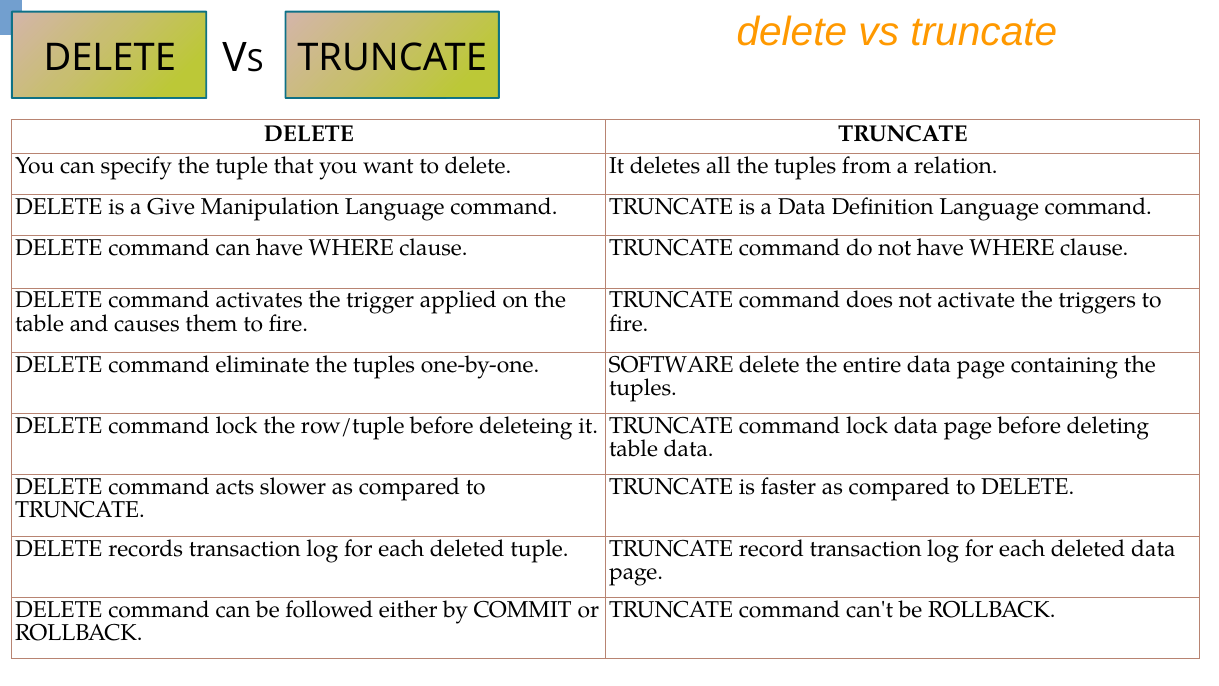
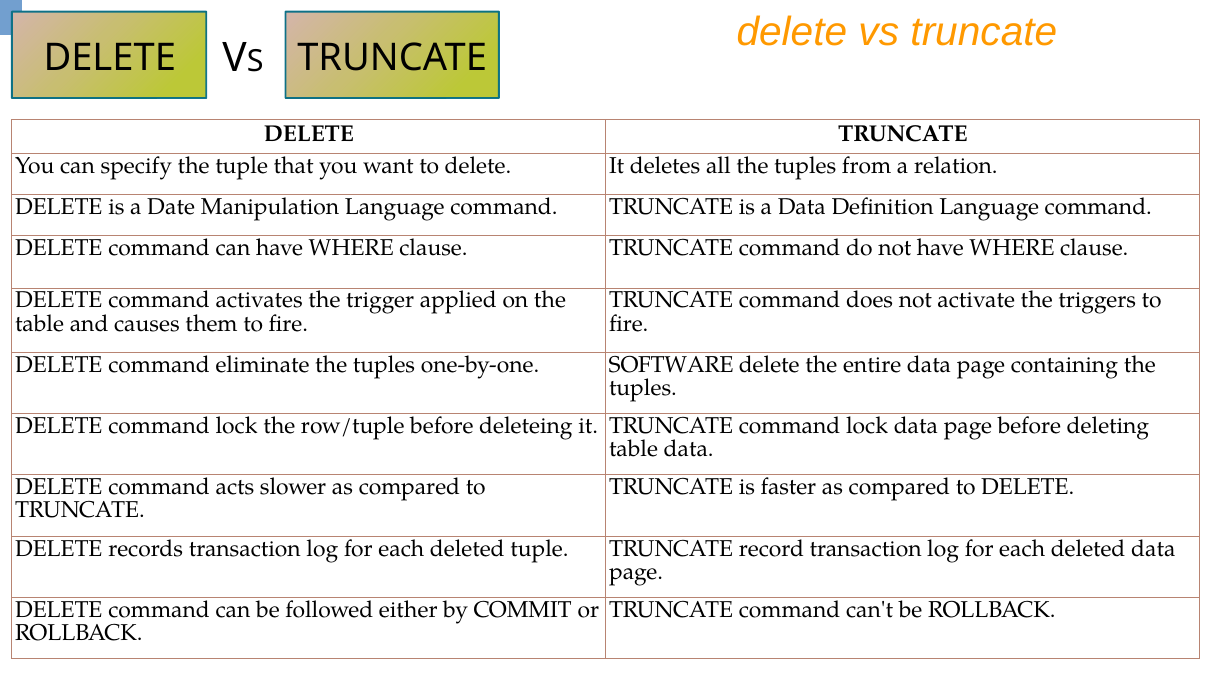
Give: Give -> Date (171, 207)
